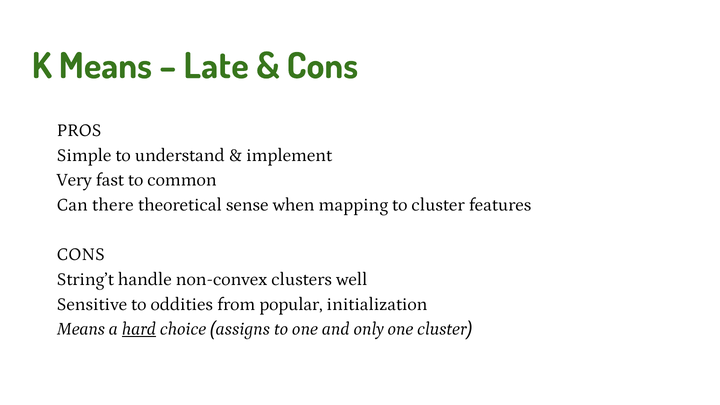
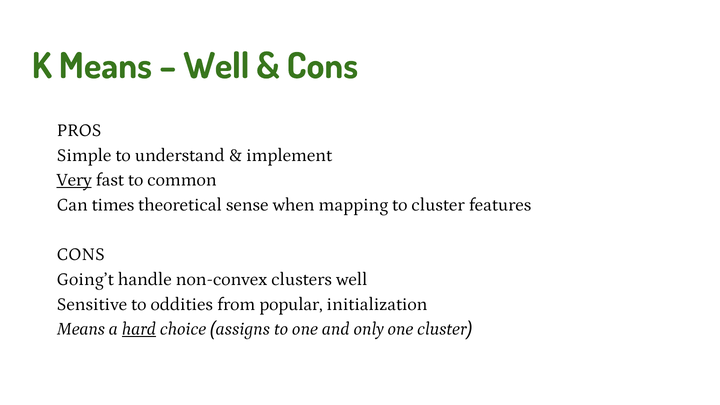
Late: Late -> Well (216, 66)
Very underline: none -> present (74, 180)
there: there -> times (113, 205)
String’t: String’t -> Going’t (85, 279)
